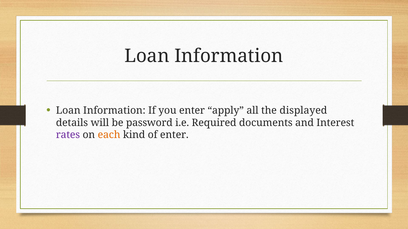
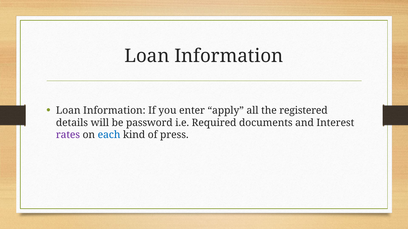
displayed: displayed -> registered (303, 111)
each colour: orange -> blue (109, 135)
of enter: enter -> press (174, 135)
